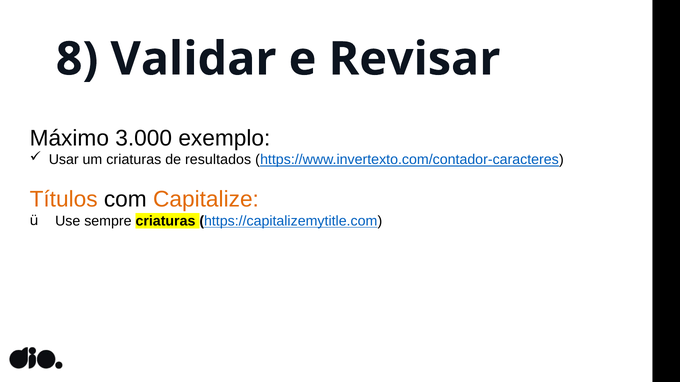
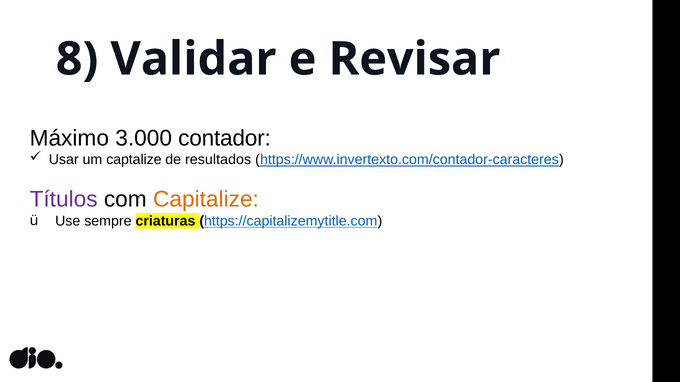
exemplo: exemplo -> contador (224, 138)
um criaturas: criaturas -> captalize (134, 160)
Títulos colour: orange -> purple (64, 200)
